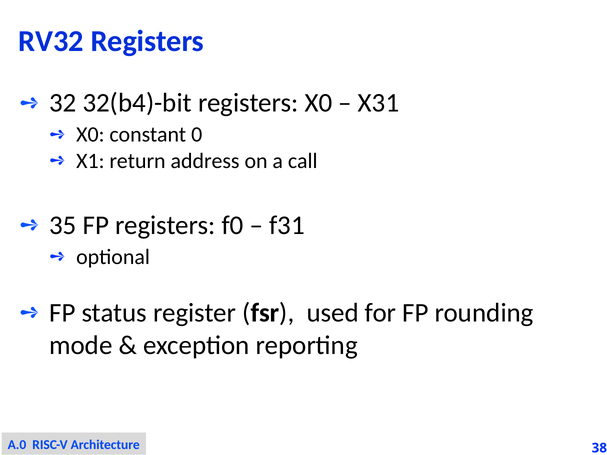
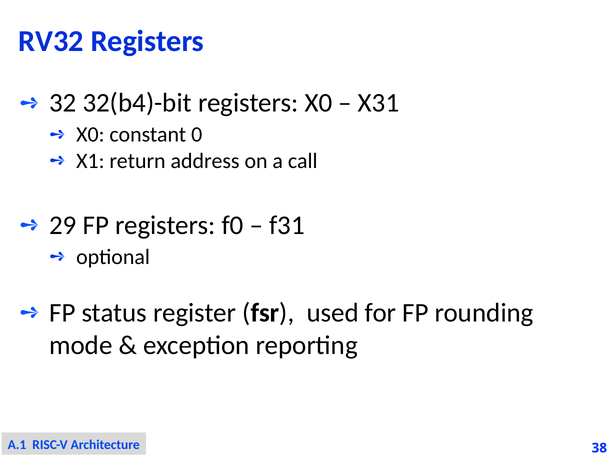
35: 35 -> 29 (63, 225)
A.0: A.0 -> A.1 (17, 445)
